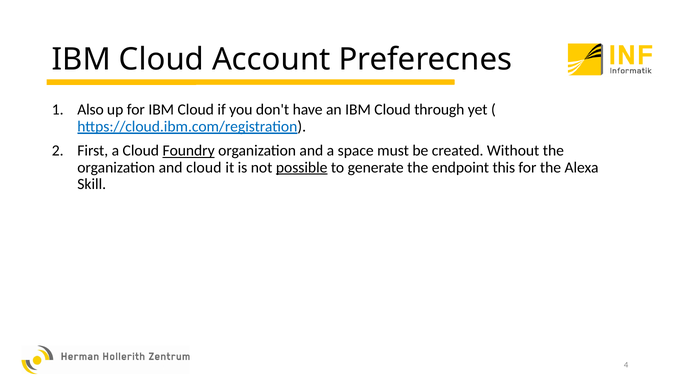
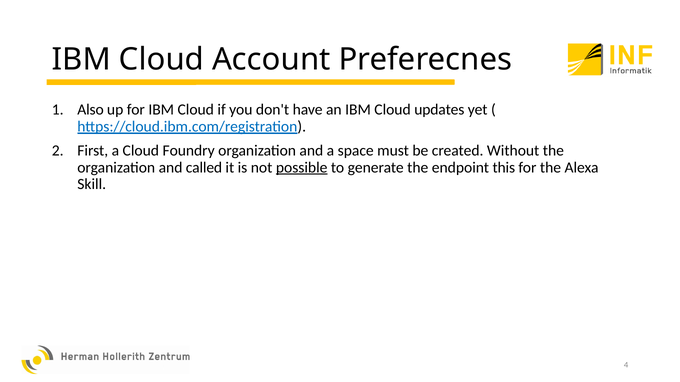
through: through -> updates (439, 110)
Foundry underline: present -> none (189, 151)
and cloud: cloud -> called (204, 168)
